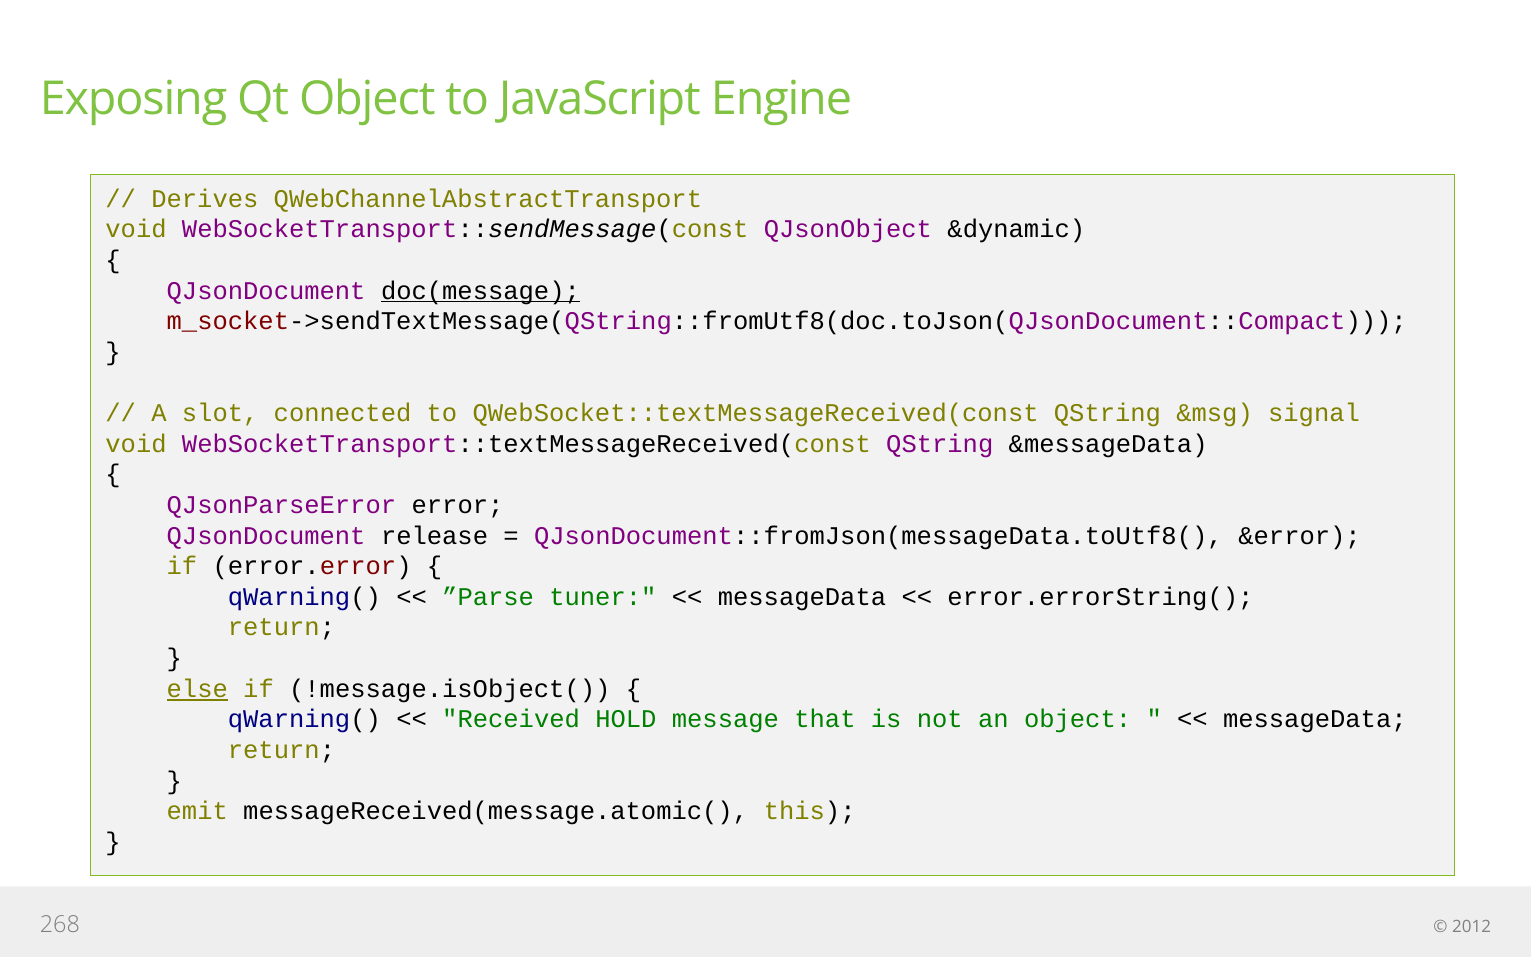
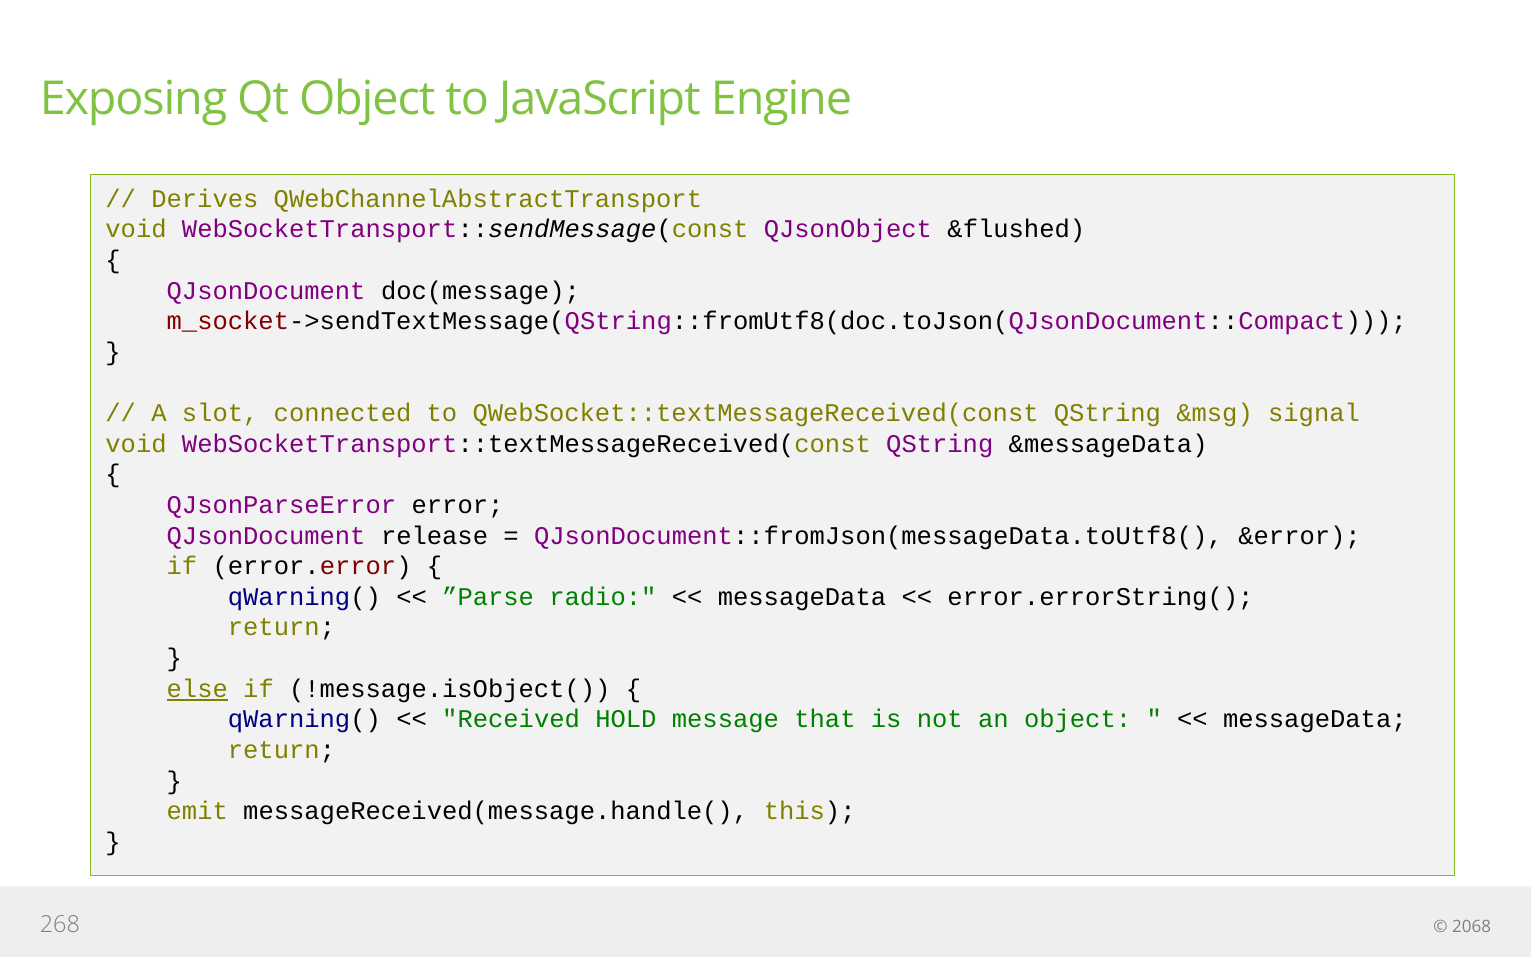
&dynamic: &dynamic -> &flushed (1016, 229)
doc(message underline: present -> none (480, 291)
tuner: tuner -> radio (603, 597)
messageReceived(message.atomic(: messageReceived(message.atomic( -> messageReceived(message.handle( (496, 811)
2012: 2012 -> 2068 (1472, 926)
